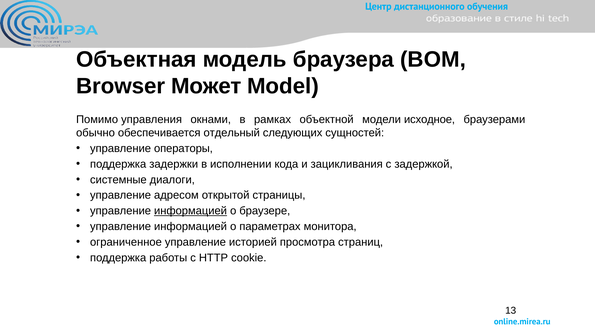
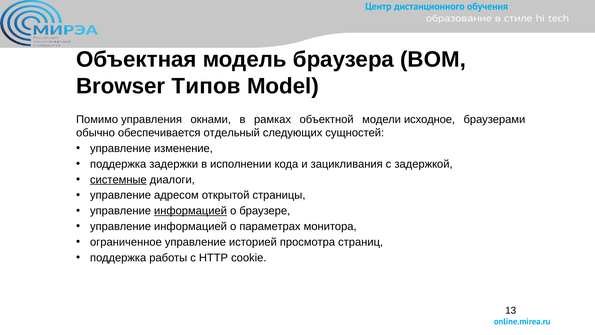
Может: Может -> Типов (206, 86)
операторы: операторы -> изменение (183, 148)
системные underline: none -> present (118, 180)
